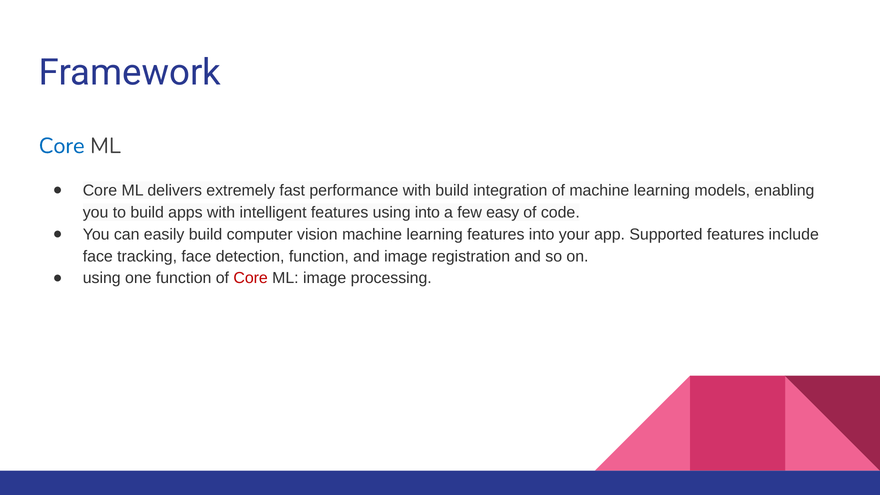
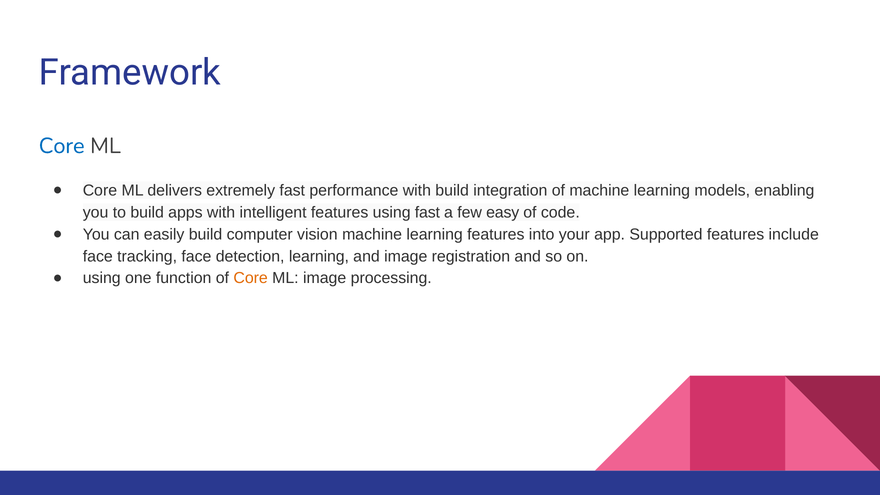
using into: into -> fast (427, 212)
detection function: function -> learning (319, 256)
Core colour: red -> orange (251, 278)
